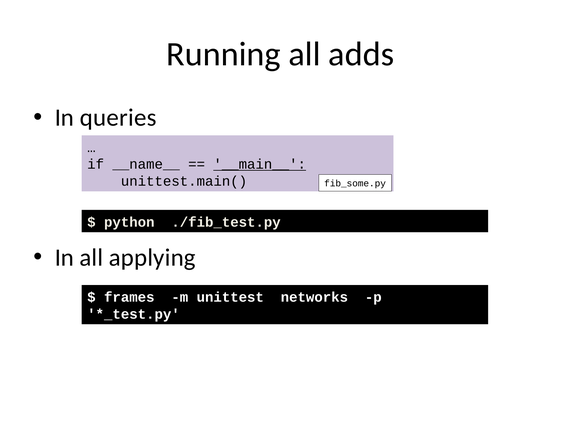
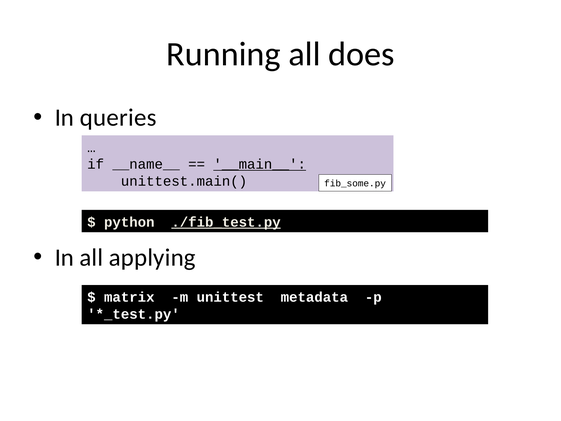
adds: adds -> does (361, 54)
./fib_test.py underline: none -> present (226, 222)
frames: frames -> matrix (129, 297)
networks: networks -> metadata (314, 297)
